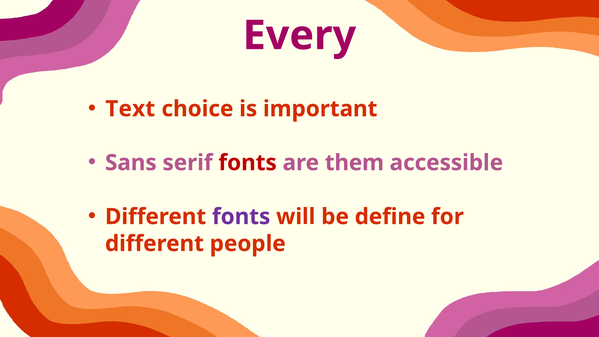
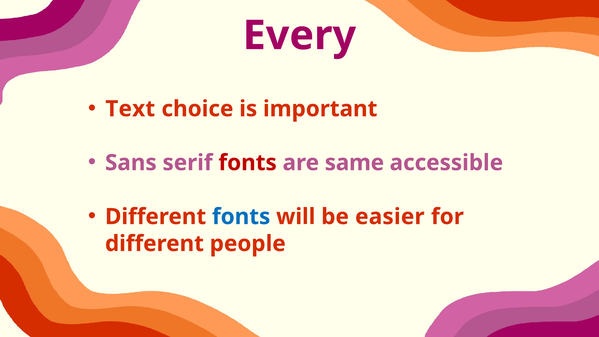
them: them -> same (354, 163)
fonts colour: purple -> blue (241, 217)
define: define -> easier (390, 217)
